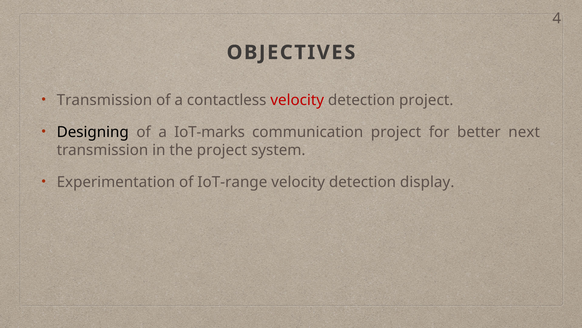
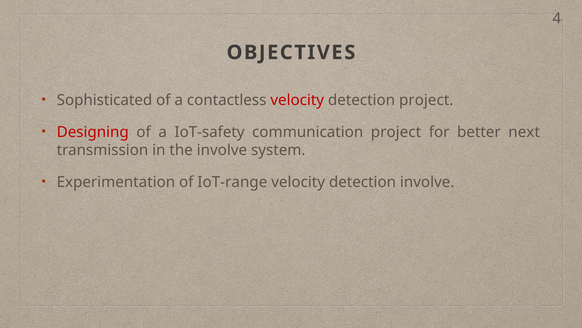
Transmission: Transmission -> Sophisticated (104, 100)
Designing colour: black -> red (93, 132)
IoT-marks: IoT-marks -> IoT-safety (210, 132)
the project: project -> involve (222, 150)
detection display: display -> involve (427, 182)
